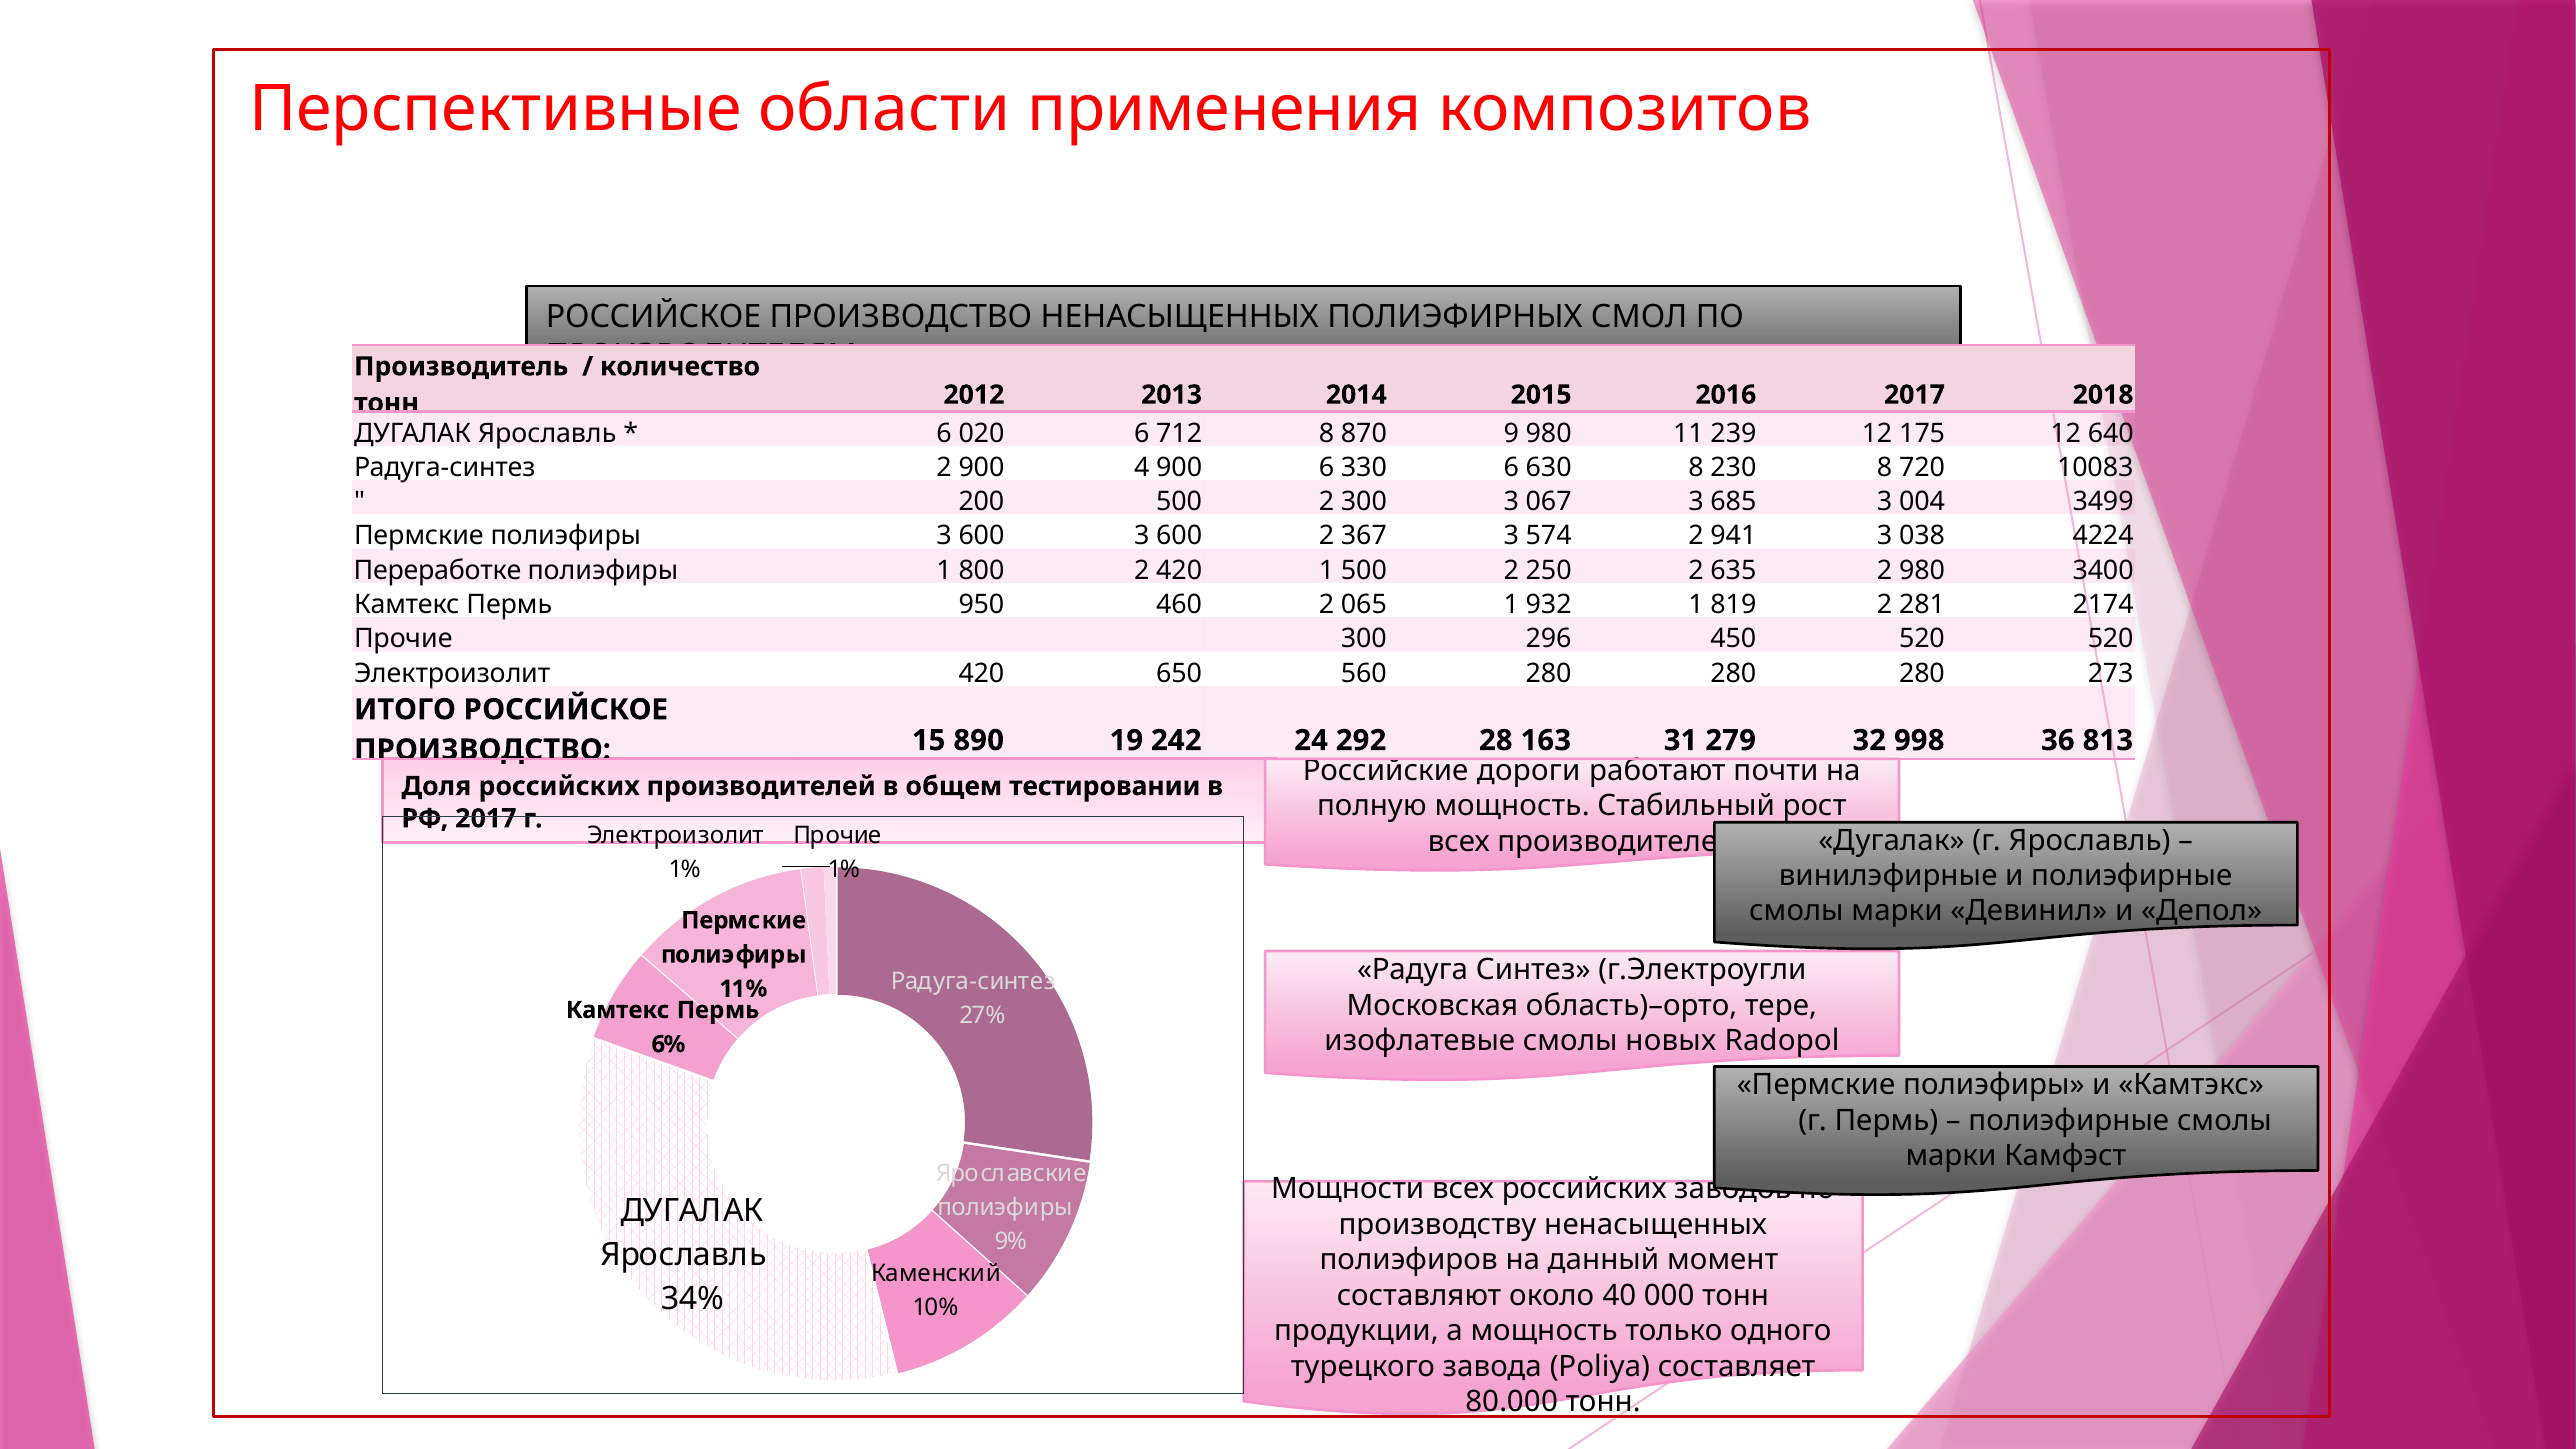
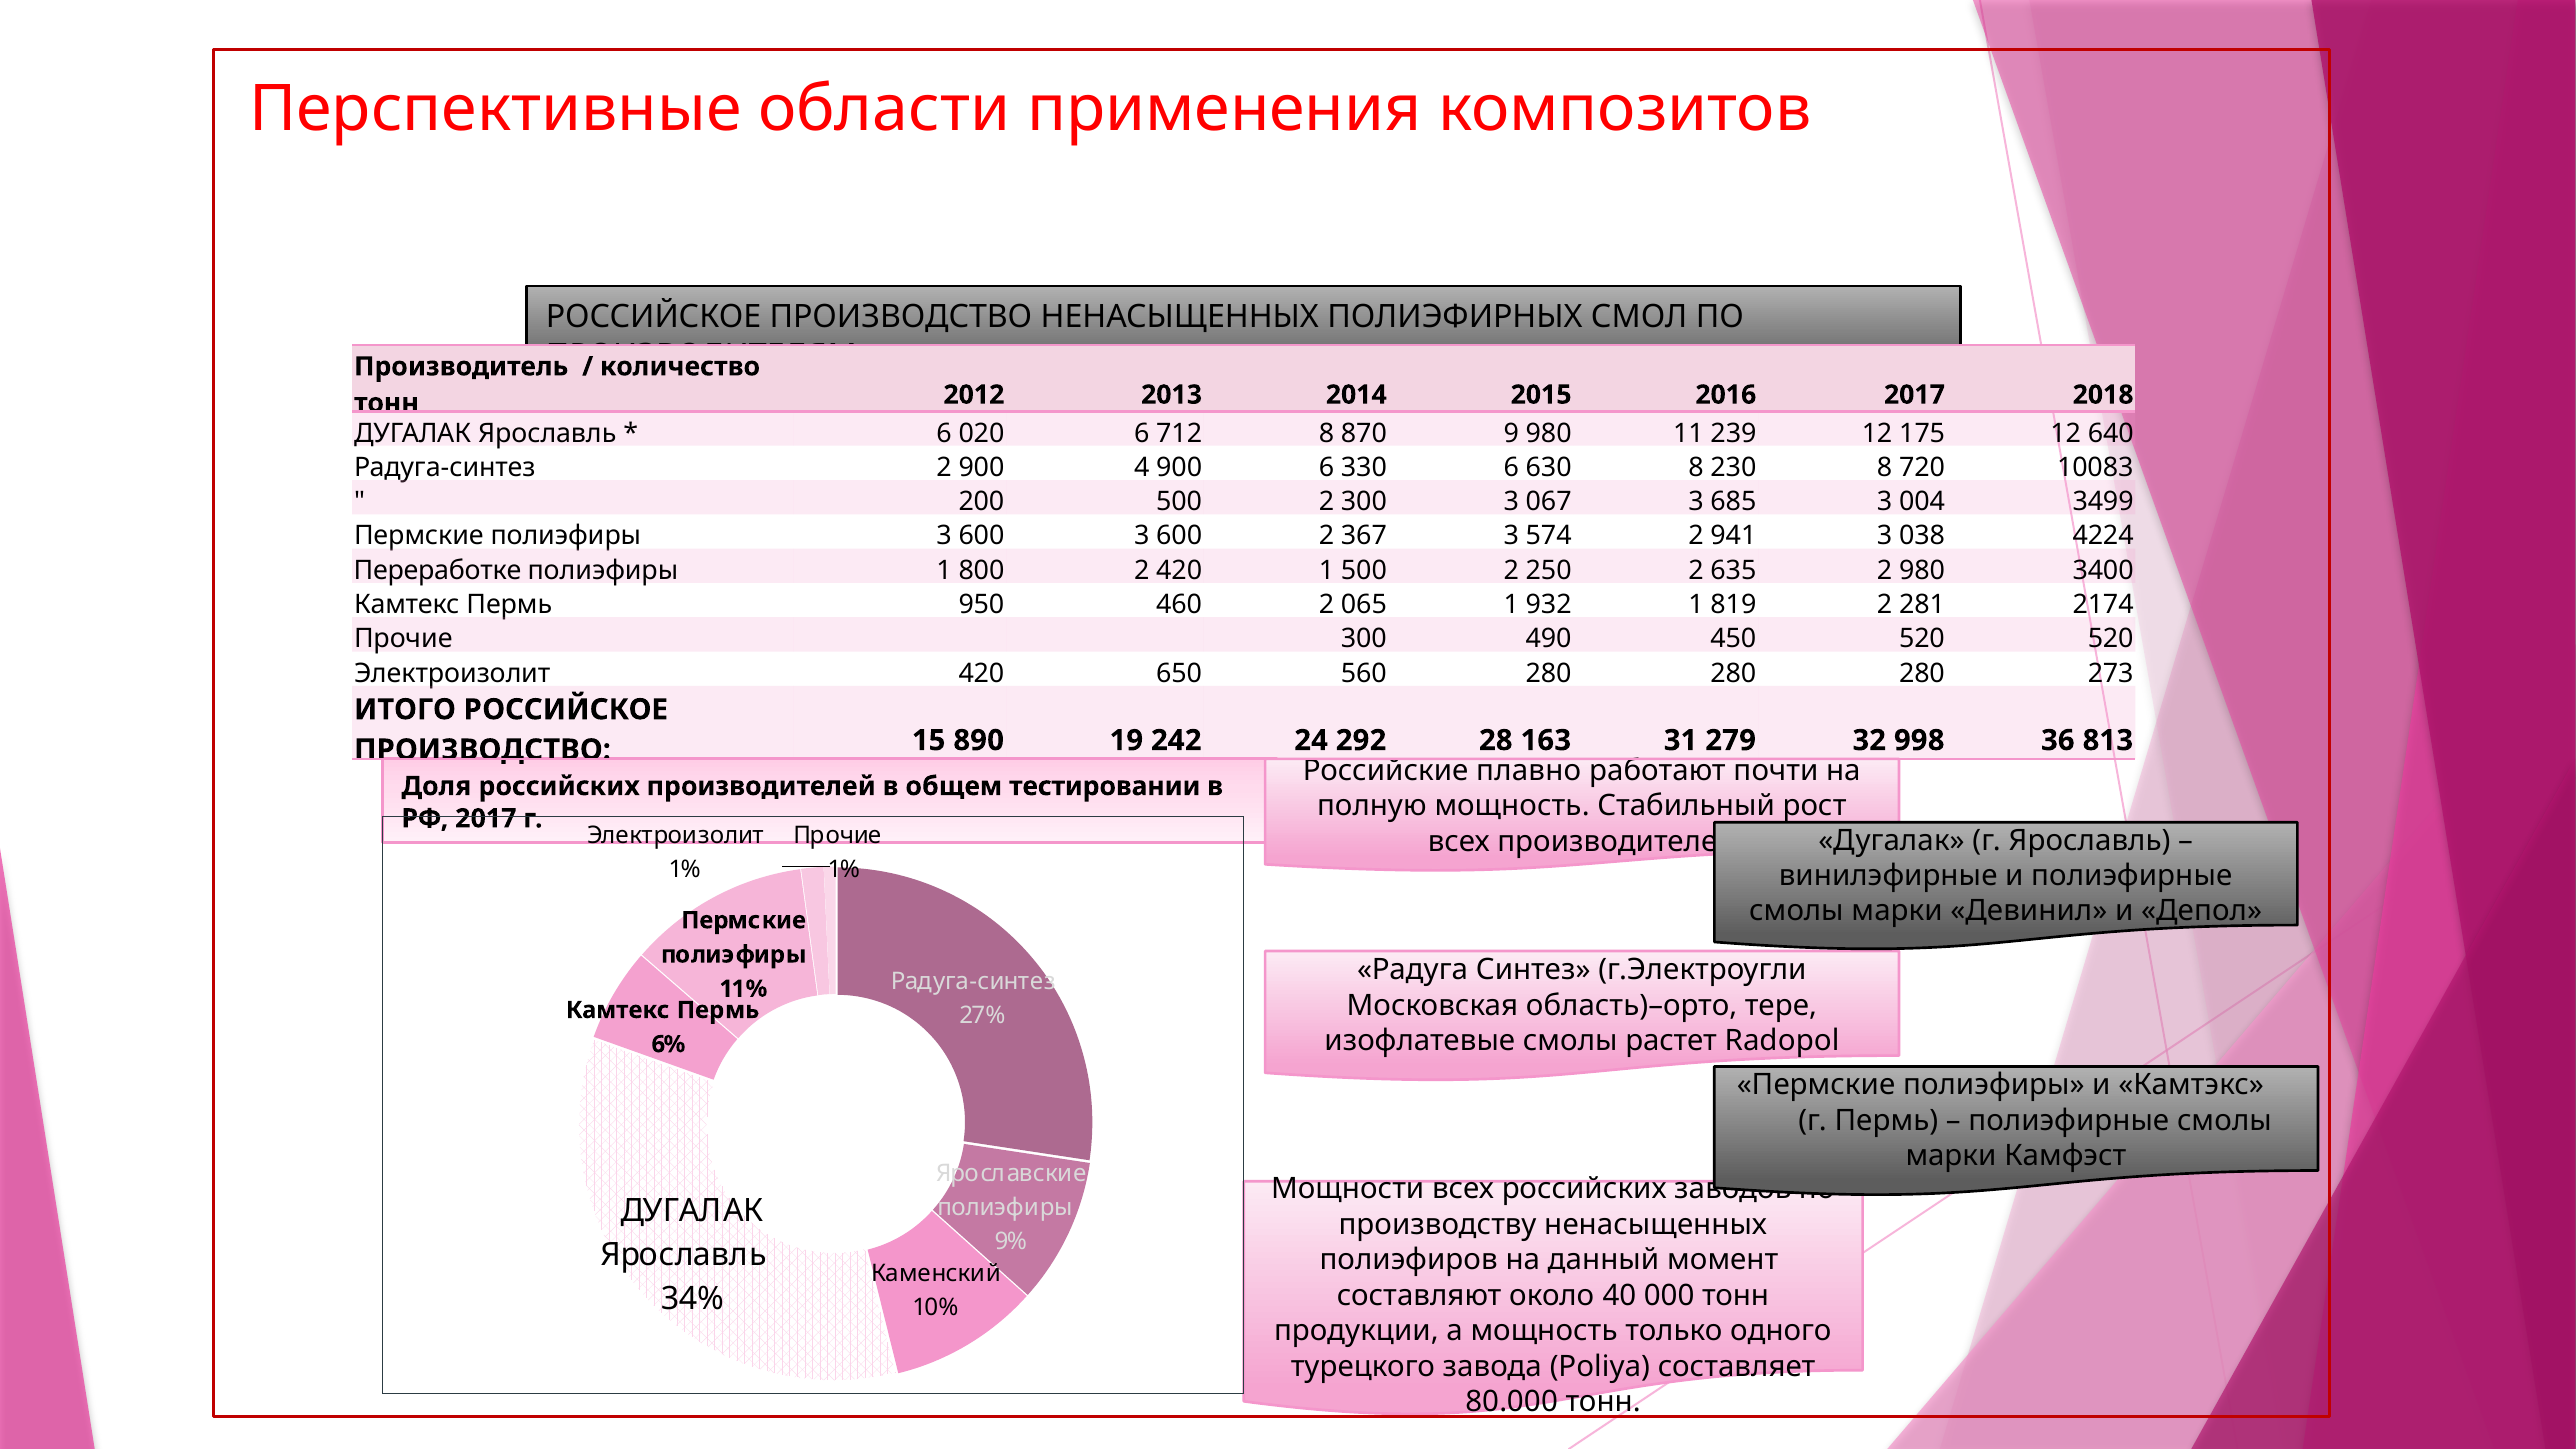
296: 296 -> 490 (1549, 639)
дороги: дороги -> плавно (1529, 771)
новых: новых -> растет (1671, 1041)
